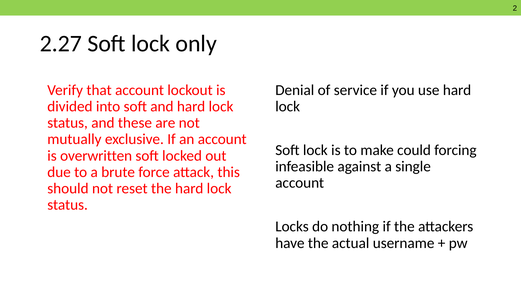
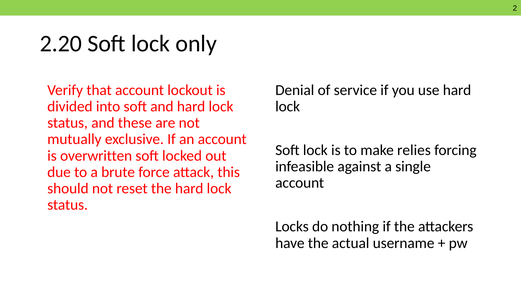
2.27: 2.27 -> 2.20 (61, 44)
could: could -> relies (414, 150)
